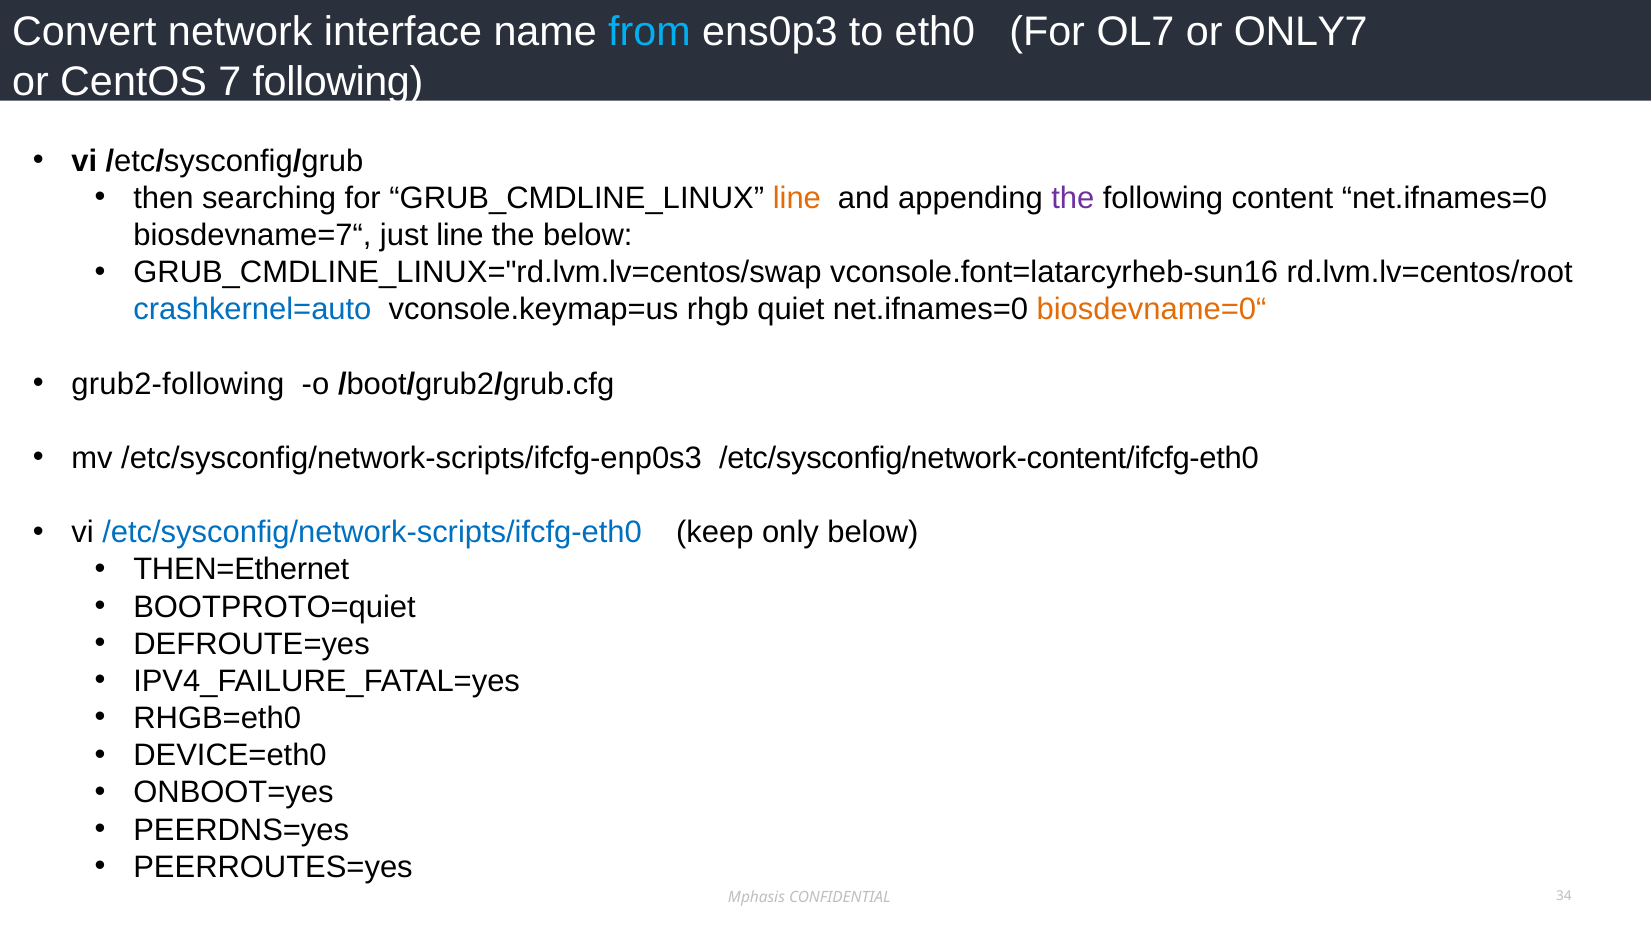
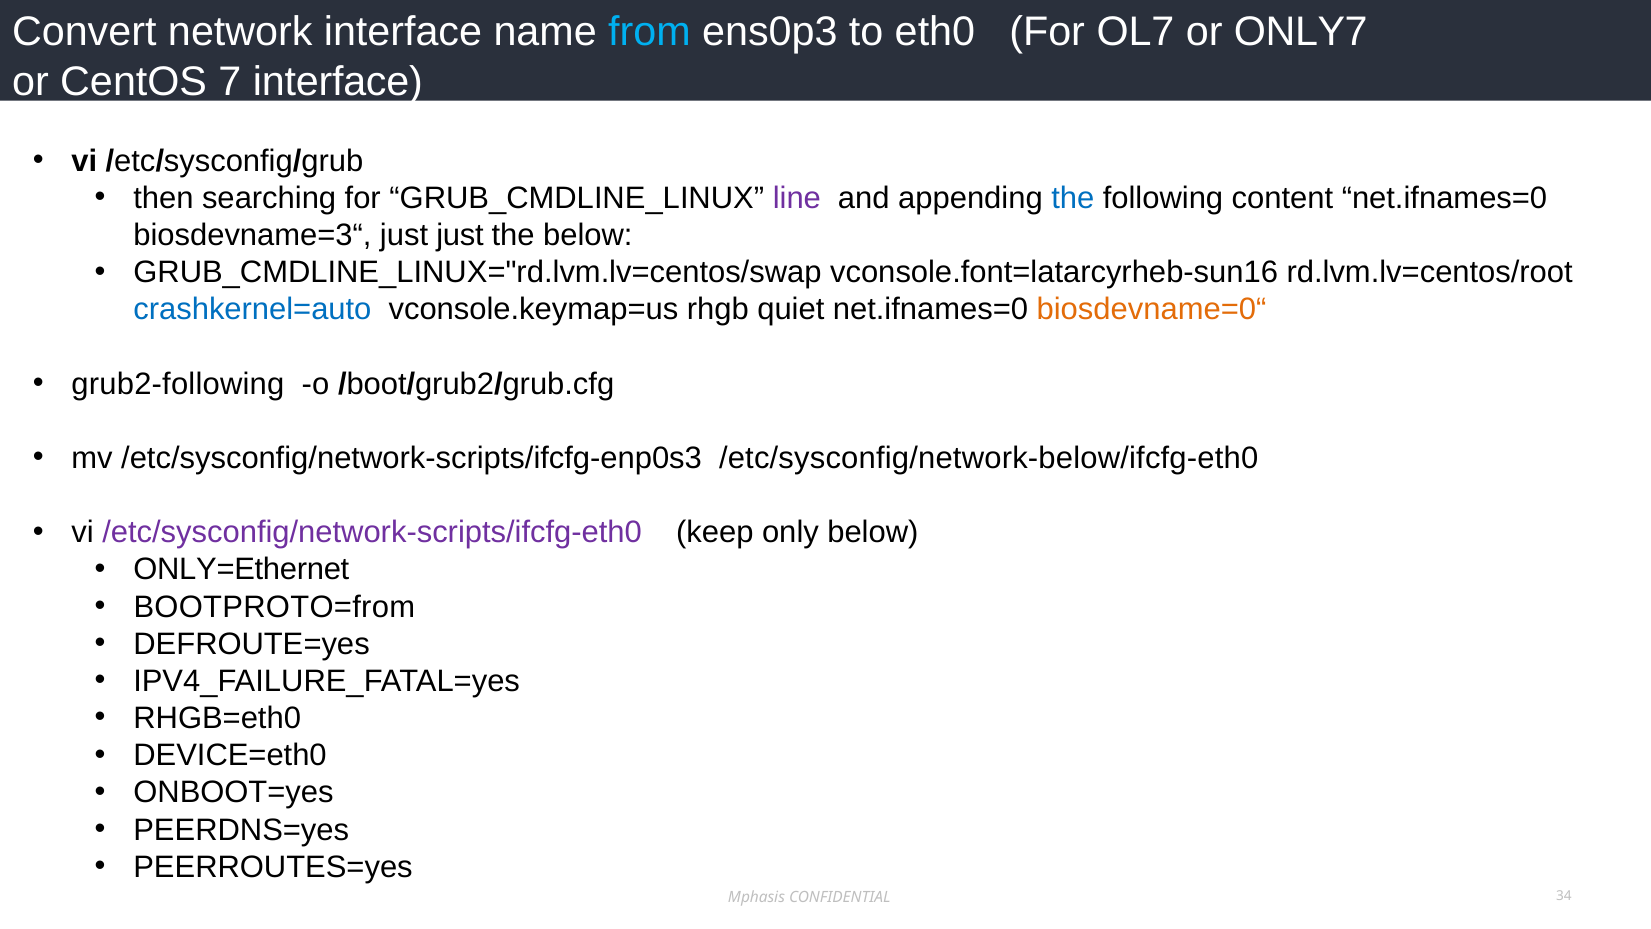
7 following: following -> interface (338, 82)
line colour: orange -> purple (797, 198)
the colour: purple -> blue (1073, 198)
biosdevname=7“: biosdevname=7“ -> biosdevname=3“ (252, 235)
just line: line -> just (460, 235)
/etc/sysconfig/network-content/ifcfg-eth0: /etc/sysconfig/network-content/ifcfg-eth0 -> /etc/sysconfig/network-below/ifcfg-eth0 (989, 458)
/etc/sysconfig/network-scripts/ifcfg-eth0 colour: blue -> purple (372, 532)
THEN=Ethernet: THEN=Ethernet -> ONLY=Ethernet (241, 570)
BOOTPROTO=quiet: BOOTPROTO=quiet -> BOOTPROTO=from (274, 607)
